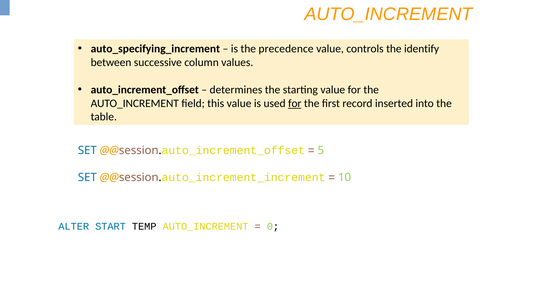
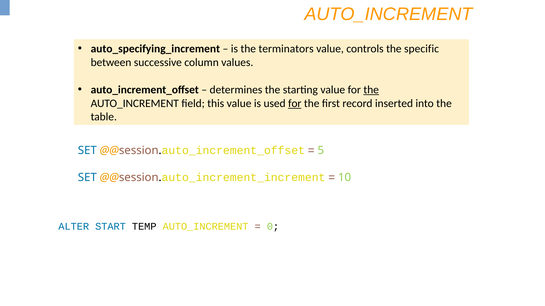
precedence: precedence -> terminators (286, 49)
identify: identify -> specific (422, 49)
the underline: none -> present (371, 90)
